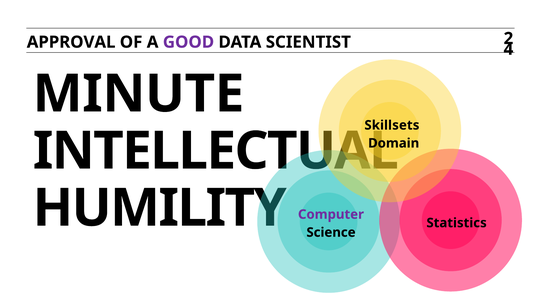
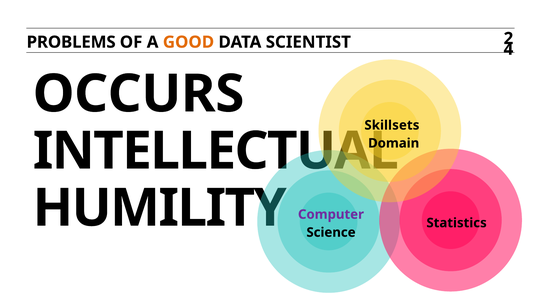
APPROVAL: APPROVAL -> PROBLEMS (71, 42)
GOOD colour: purple -> orange (188, 42)
MINUTE: MINUTE -> OCCURS (139, 94)
